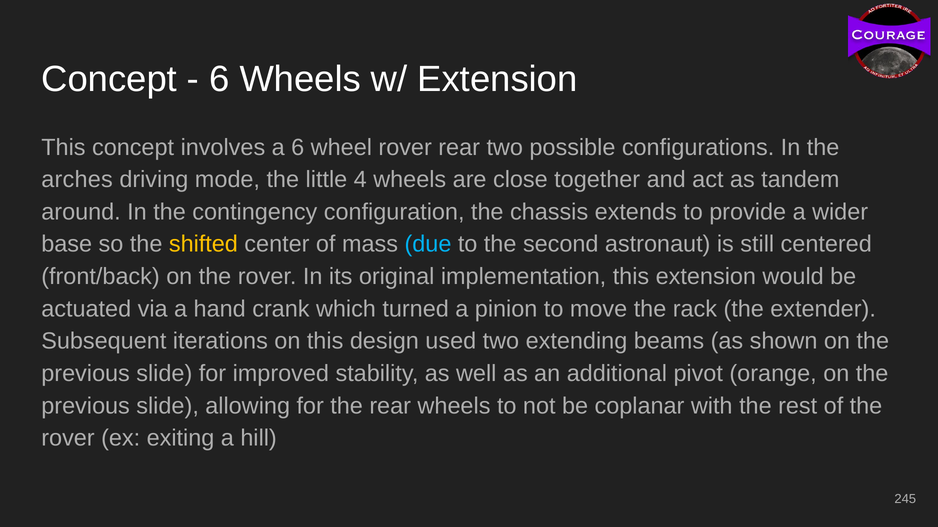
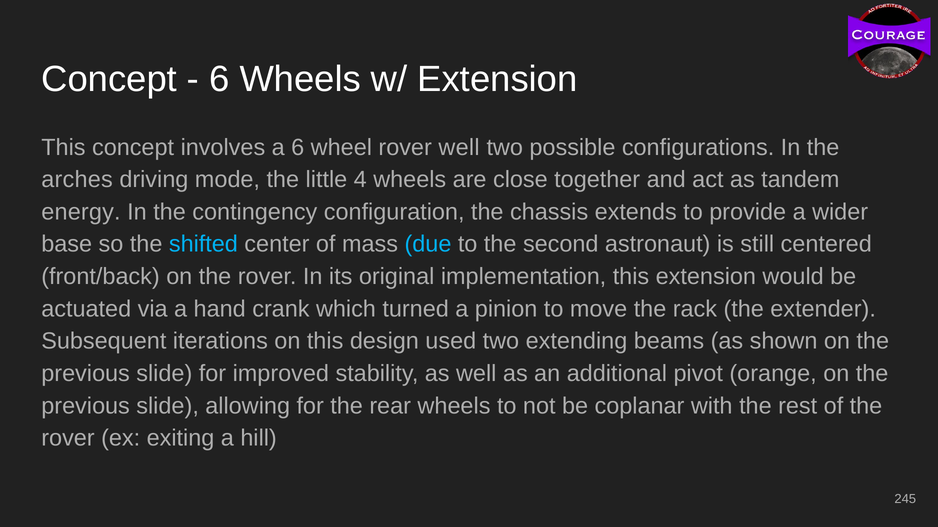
rover rear: rear -> well (459, 148)
around: around -> energy (81, 212)
shifted colour: yellow -> light blue (203, 245)
